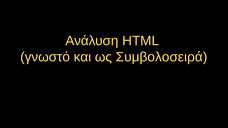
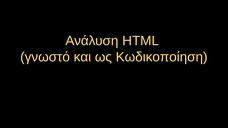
Συμβολοσειρά: Συμβολοσειρά -> Κωδικοποίηση (162, 57)
